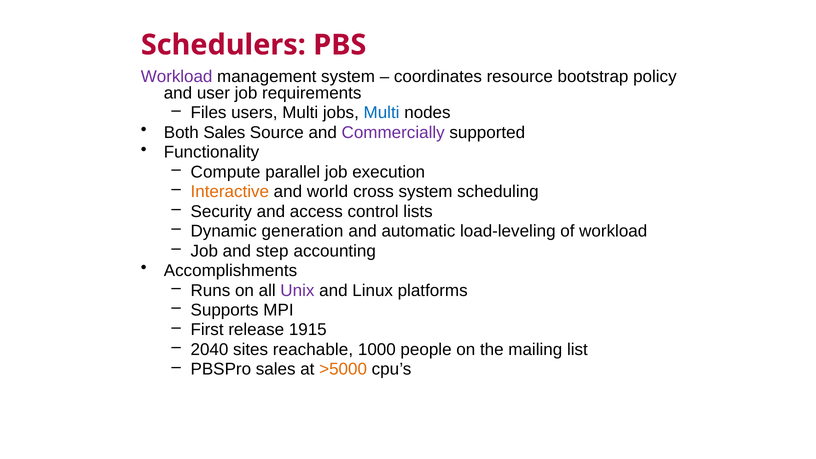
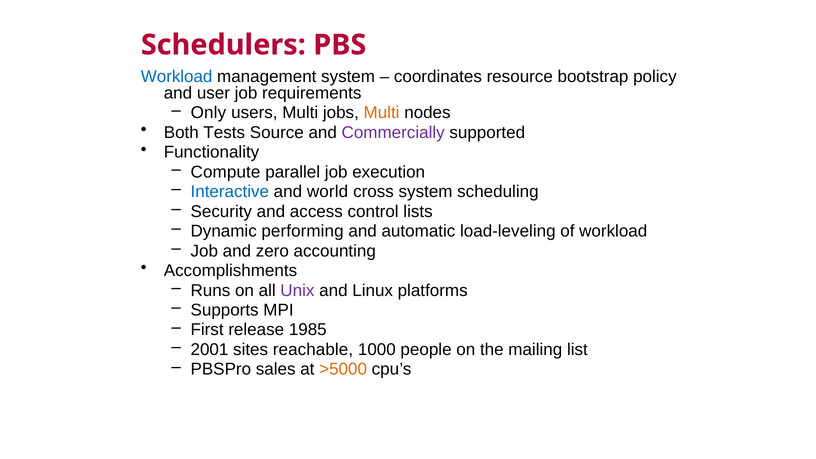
Workload colour: purple -> blue (177, 77)
Files: Files -> Only (208, 113)
Multi colour: blue -> orange (382, 113)
Both Sales: Sales -> Tests (224, 133)
Interactive colour: orange -> blue (230, 192)
generation: generation -> performing (303, 231)
step: step -> zero (272, 251)
1915: 1915 -> 1985 (308, 330)
2040: 2040 -> 2001 (209, 350)
